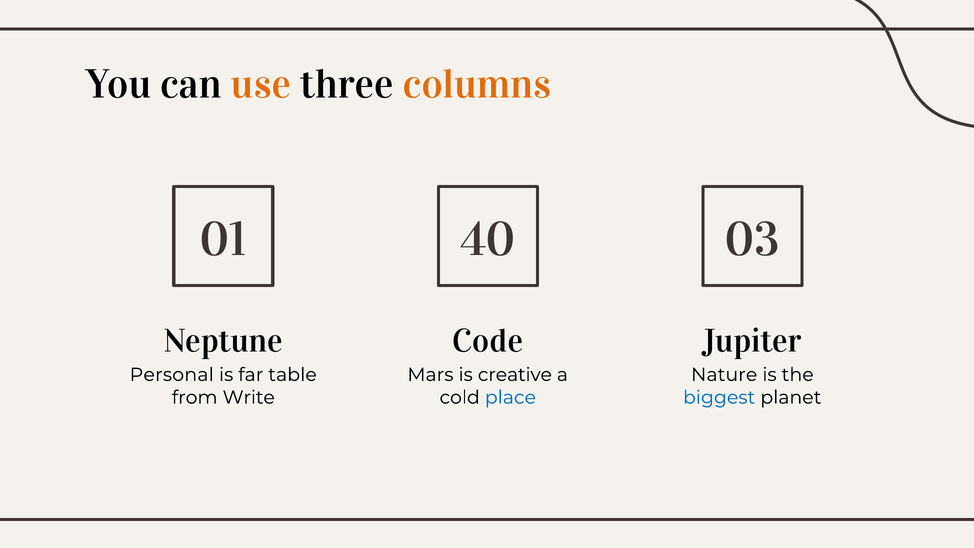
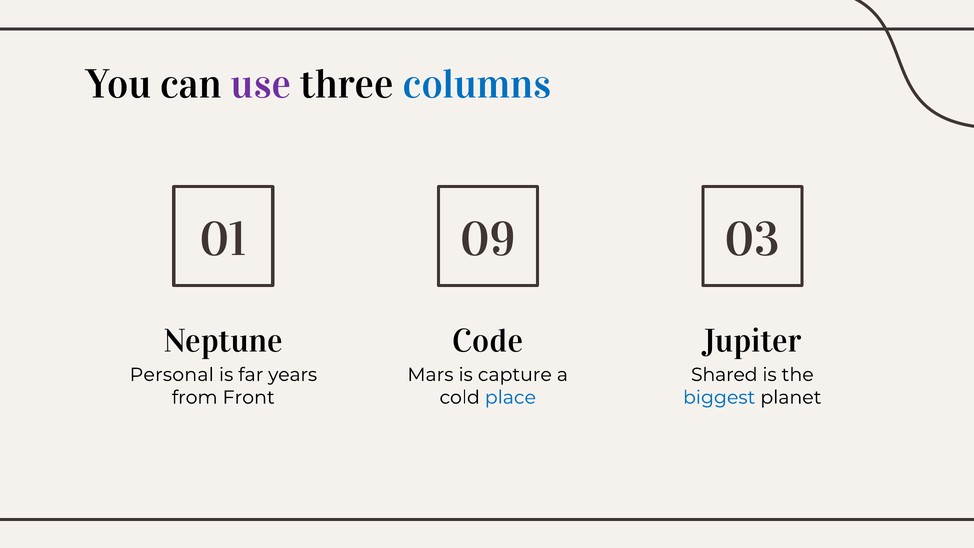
use colour: orange -> purple (261, 84)
columns colour: orange -> blue (477, 84)
40: 40 -> 09 (488, 239)
table: table -> years (293, 375)
creative: creative -> capture (515, 375)
Nature: Nature -> Shared (724, 375)
Write: Write -> Front (249, 397)
